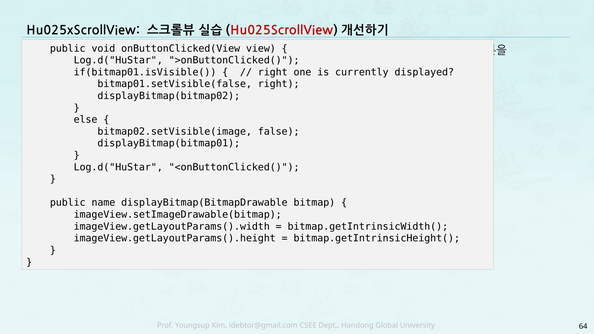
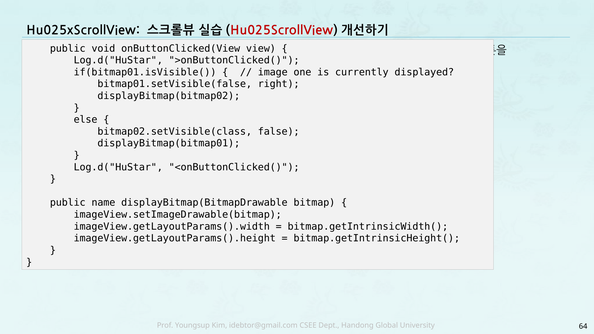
right: right -> image (273, 72)
bitmap02.setVisible(image: bitmap02.setVisible(image -> bitmap02.setVisible(class (175, 132)
